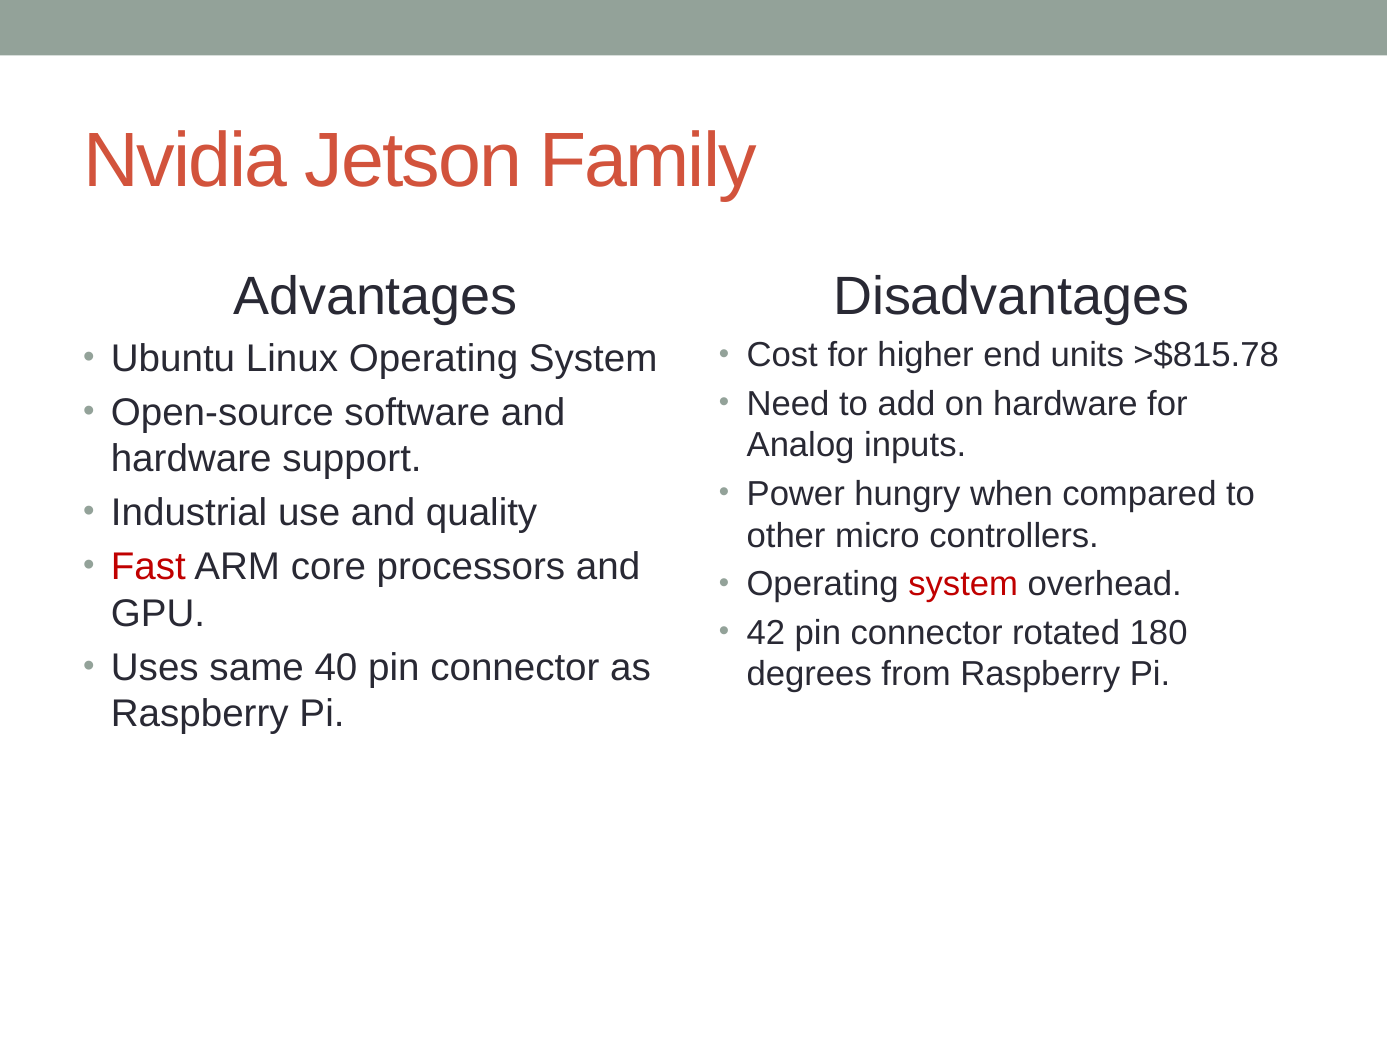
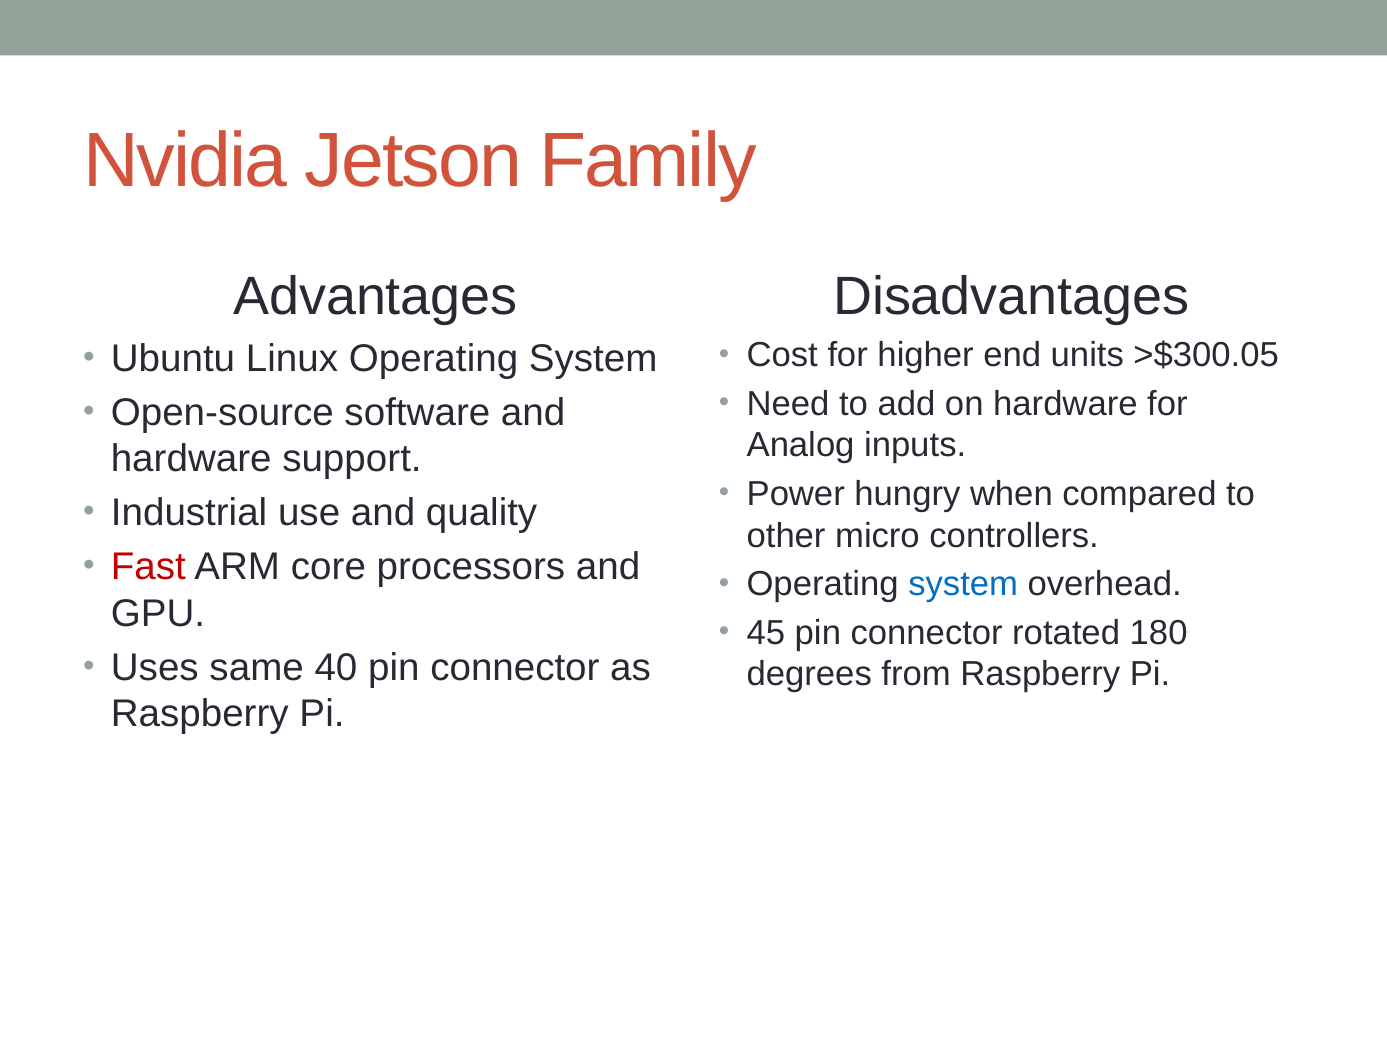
>$815.78: >$815.78 -> >$300.05 (1206, 356)
system colour: red -> blue (963, 584)
42: 42 -> 45 (766, 633)
